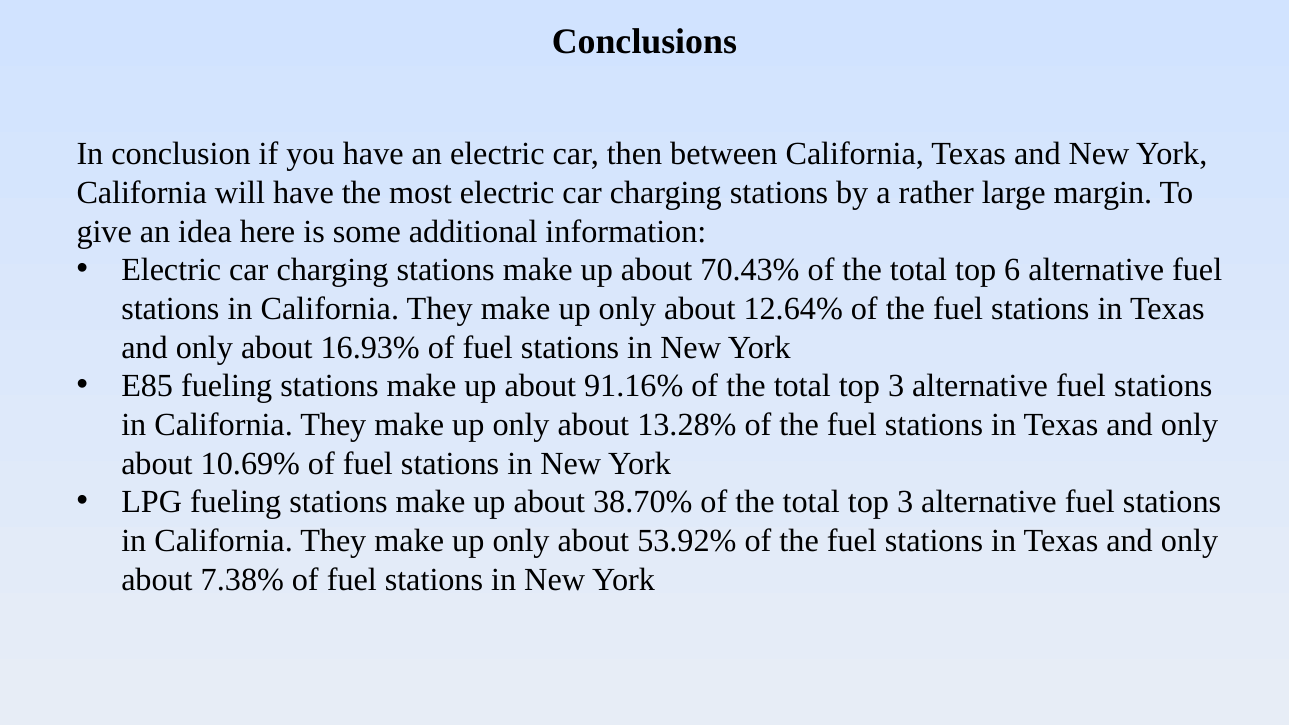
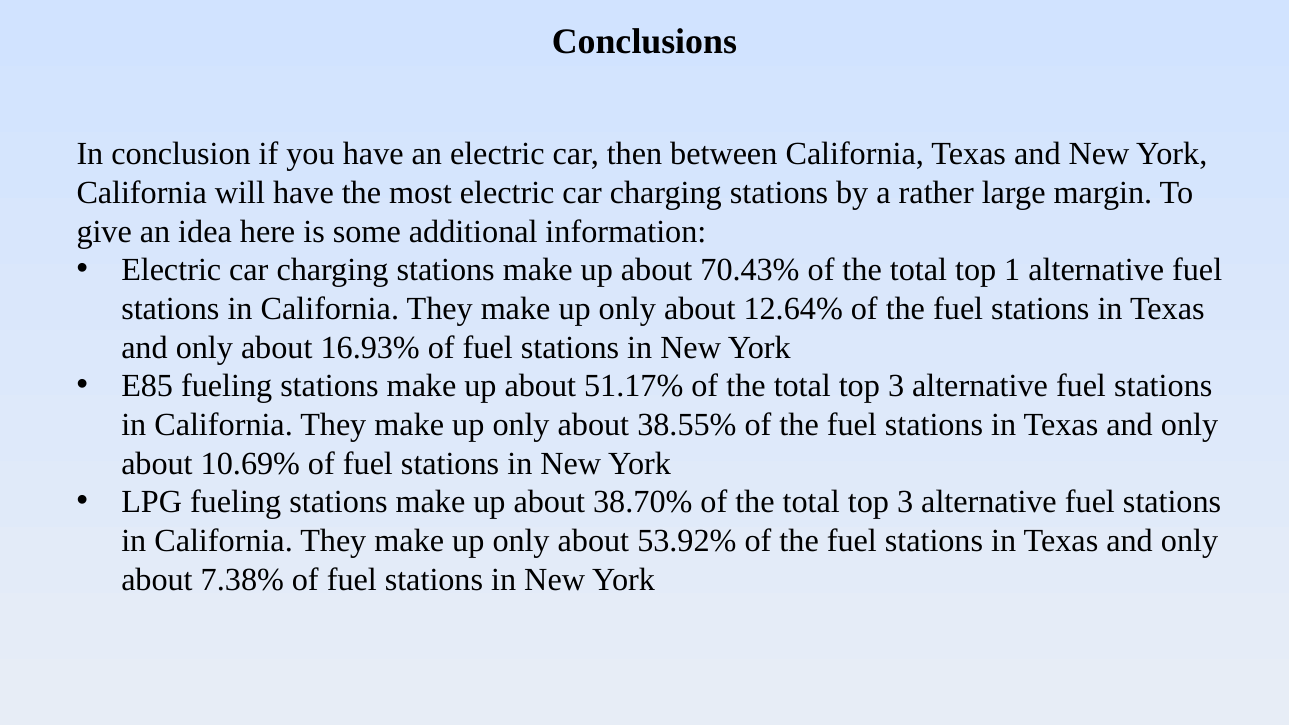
6: 6 -> 1 (1012, 270)
91.16%: 91.16% -> 51.17% (634, 386)
13.28%: 13.28% -> 38.55% (687, 425)
